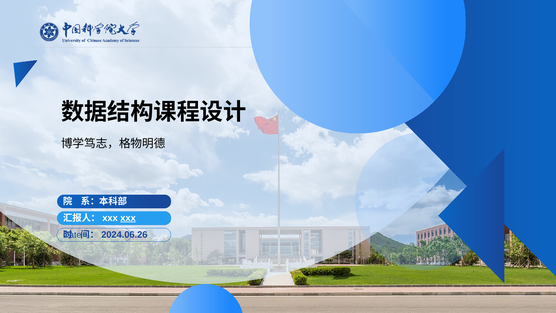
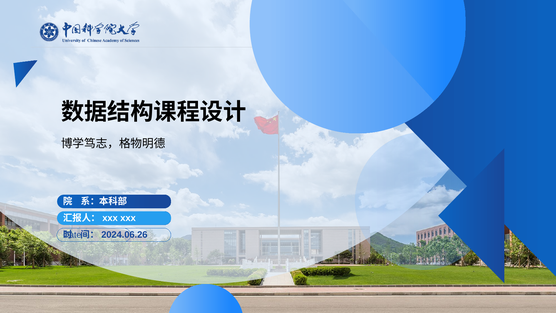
xxx underline: present -> none (128, 218)
